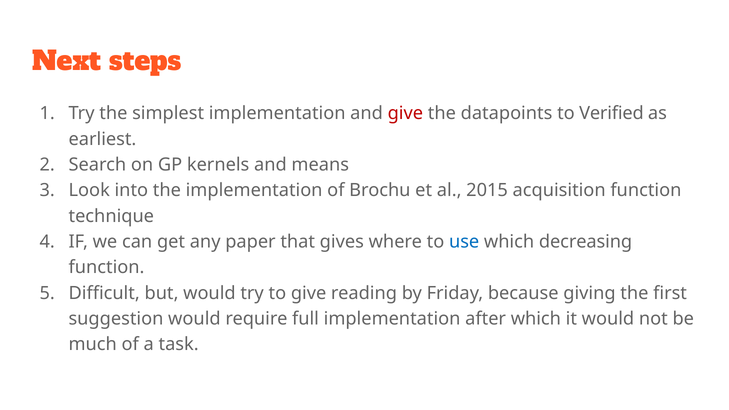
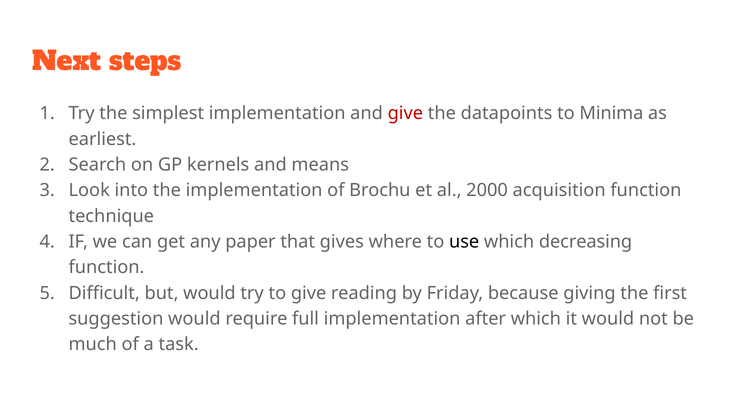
Verified: Verified -> Minima (611, 113)
2015: 2015 -> 2000 (487, 190)
use colour: blue -> black (464, 242)
